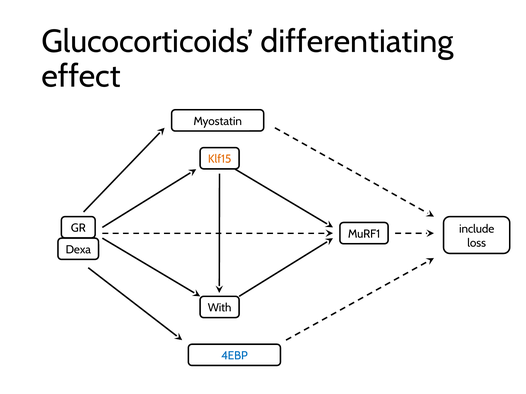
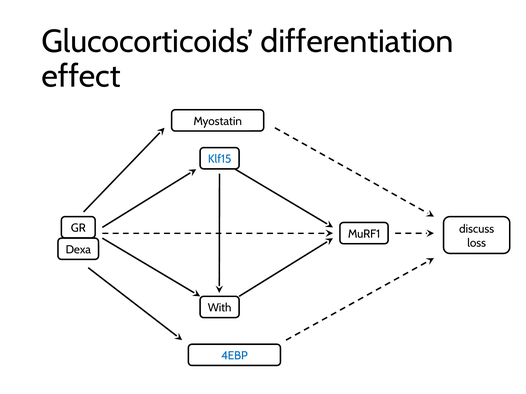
differentiating: differentiating -> differentiation (357, 42)
Klf15 colour: orange -> blue (220, 159)
include: include -> discuss (477, 229)
